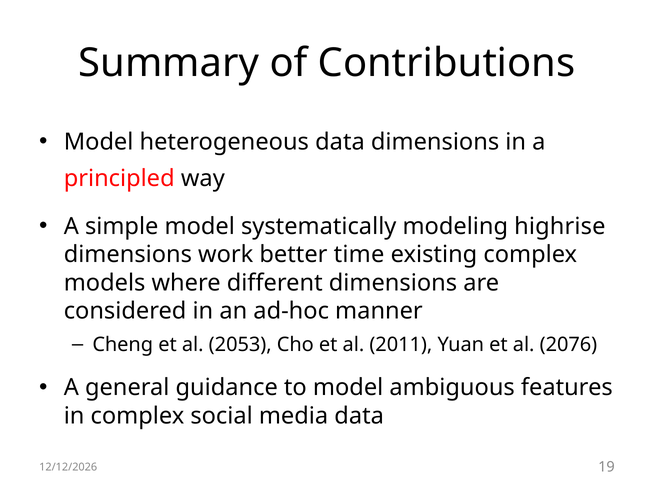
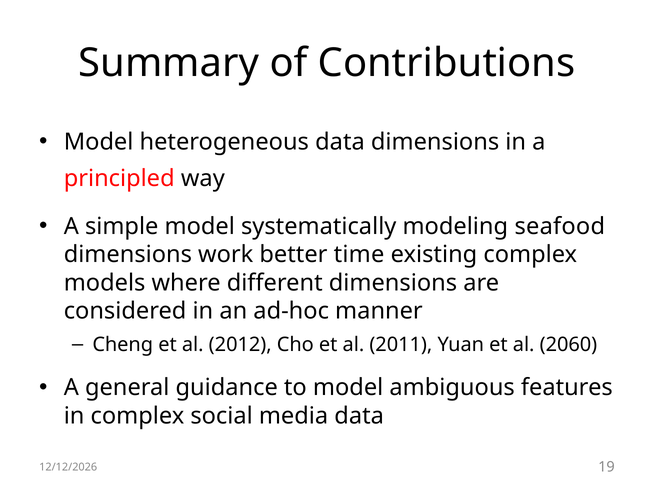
highrise: highrise -> seafood (560, 226)
2053: 2053 -> 2012 (240, 345)
2076: 2076 -> 2060 (568, 345)
